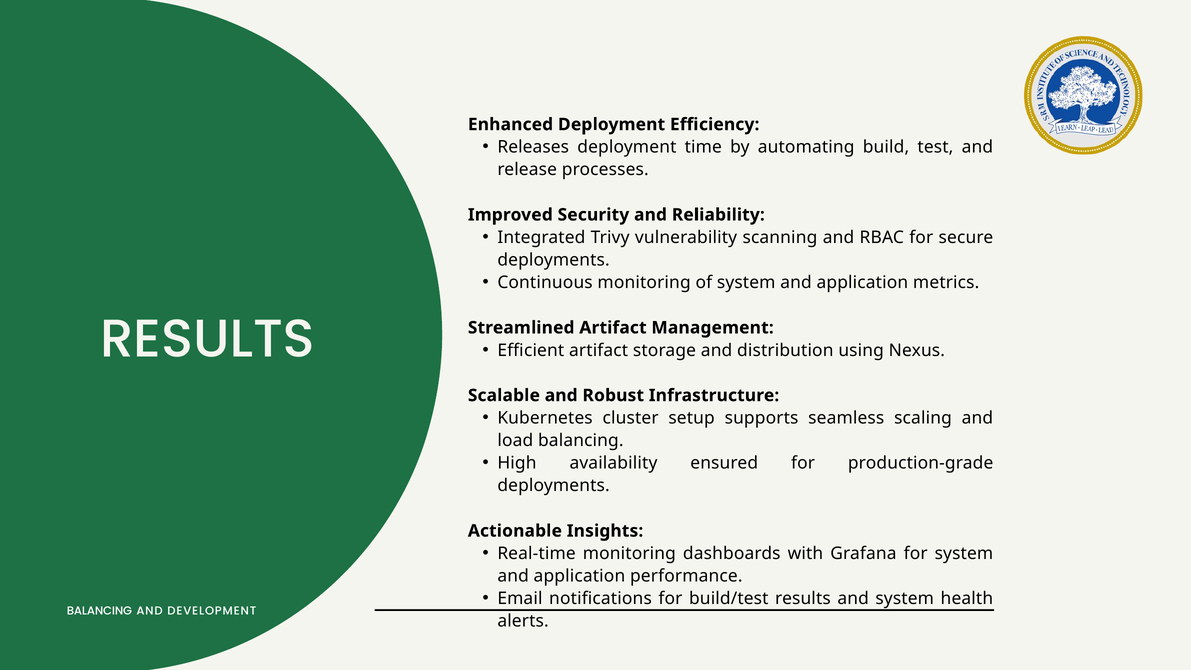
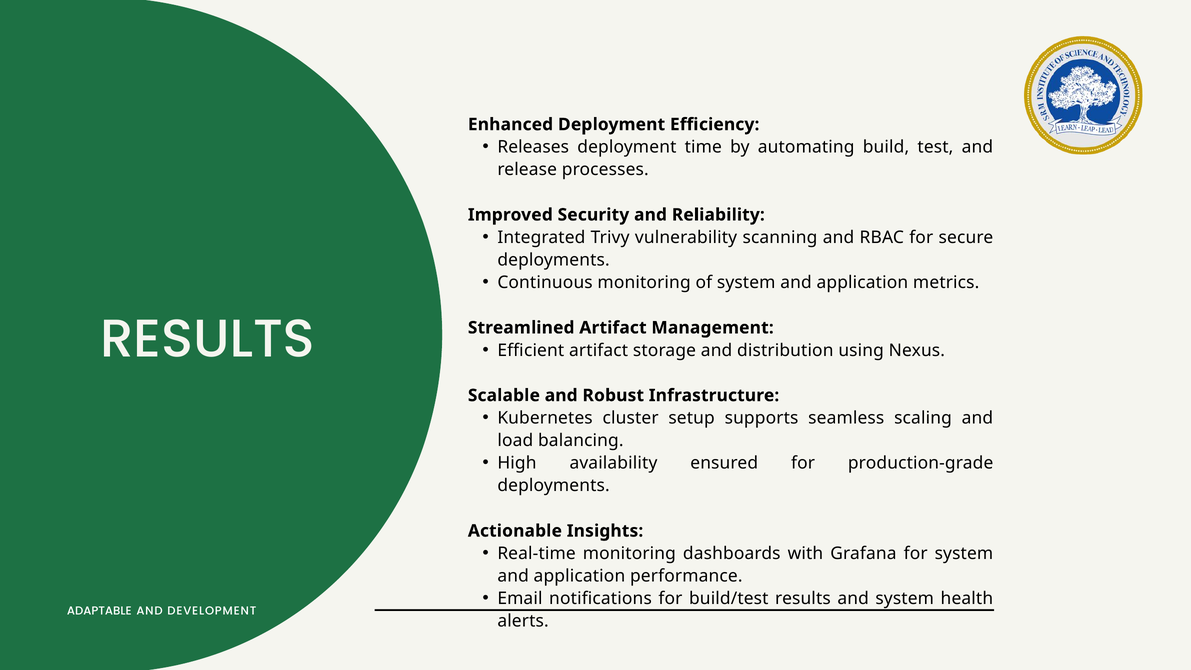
BALANCING: BALANCING -> ADAPTABLE (99, 611)
